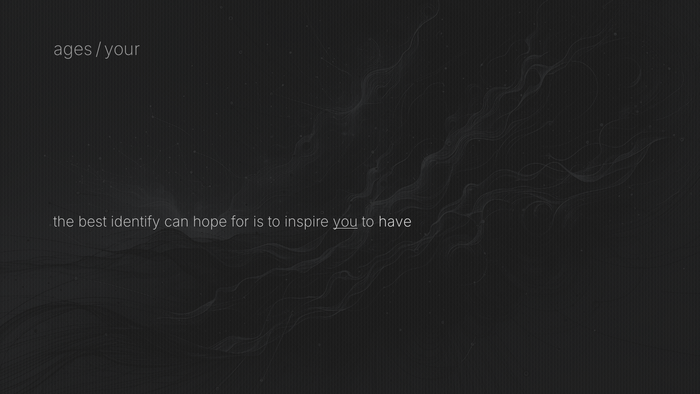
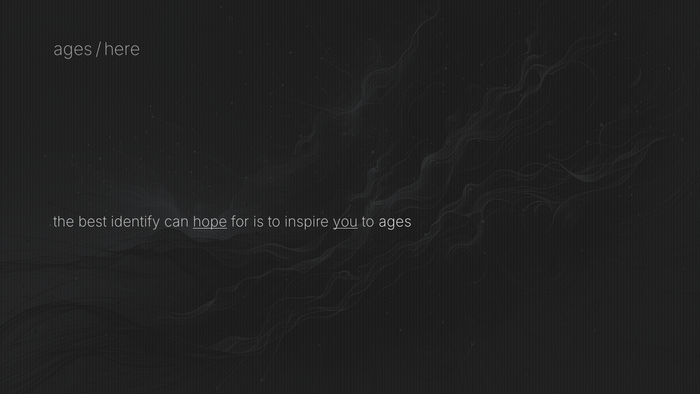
your: your -> here (122, 50)
hope underline: none -> present (210, 222)
to have: have -> ages (395, 222)
